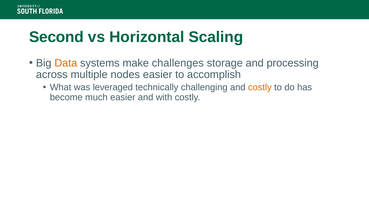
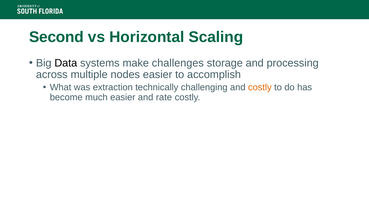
Data colour: orange -> black (66, 63)
leveraged: leveraged -> extraction (113, 87)
with: with -> rate (164, 97)
